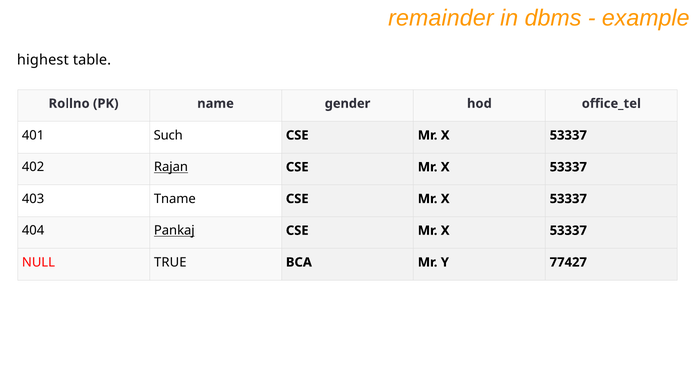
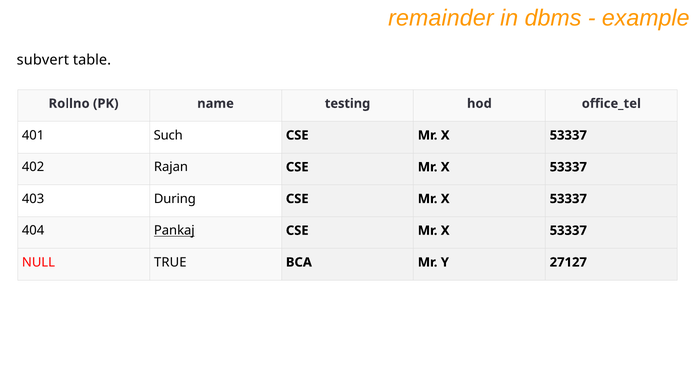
highest: highest -> subvert (43, 60)
gender: gender -> testing (348, 104)
Rajan underline: present -> none (171, 167)
Tname: Tname -> During (175, 199)
77427: 77427 -> 27127 (568, 262)
